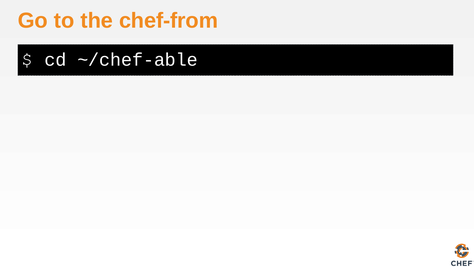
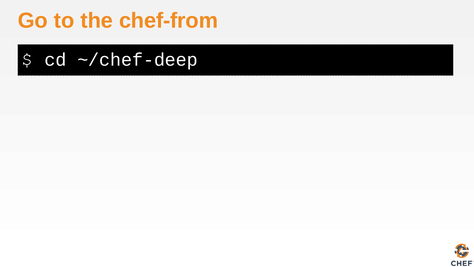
~/chef-able: ~/chef-able -> ~/chef-deep (138, 60)
